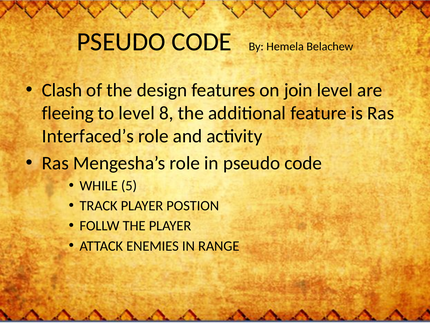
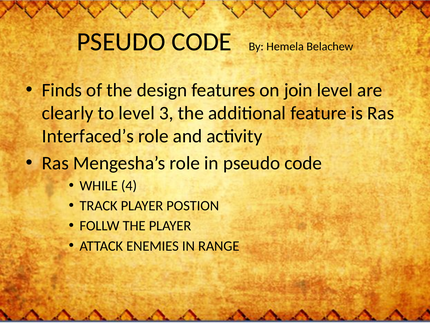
Clash: Clash -> Finds (62, 90)
fleeing: fleeing -> clearly (68, 113)
8: 8 -> 3 (166, 113)
5: 5 -> 4 (129, 185)
